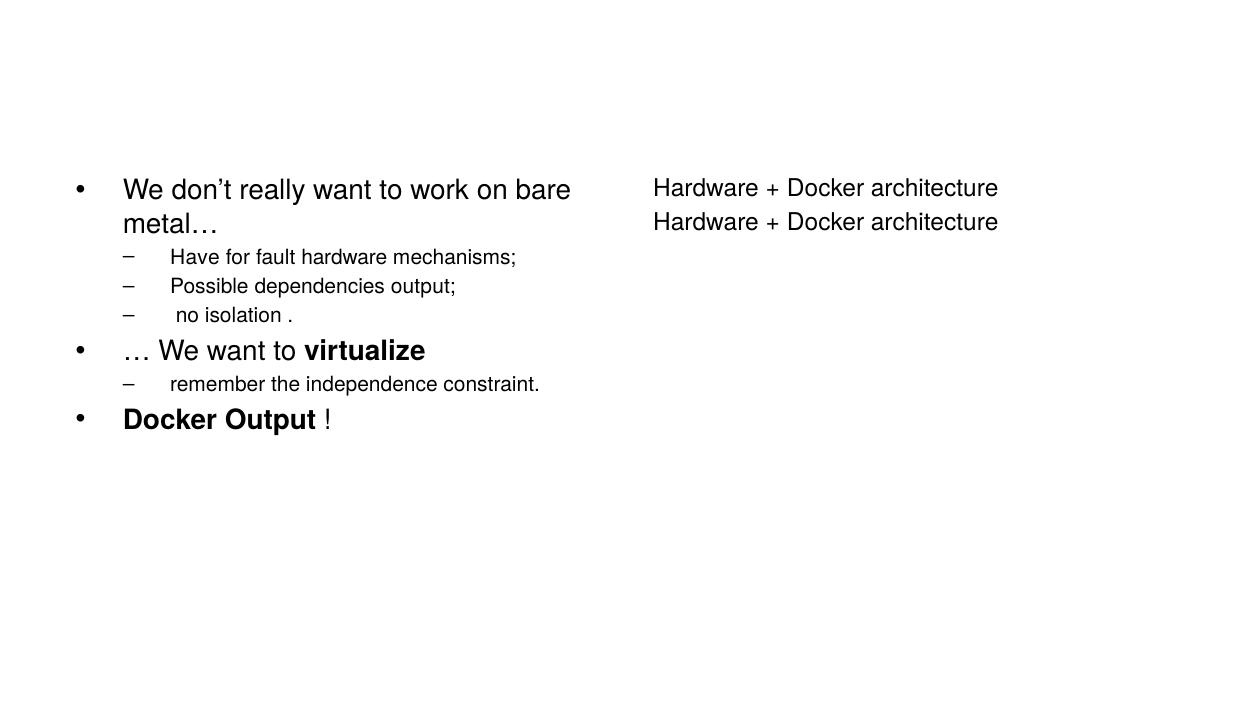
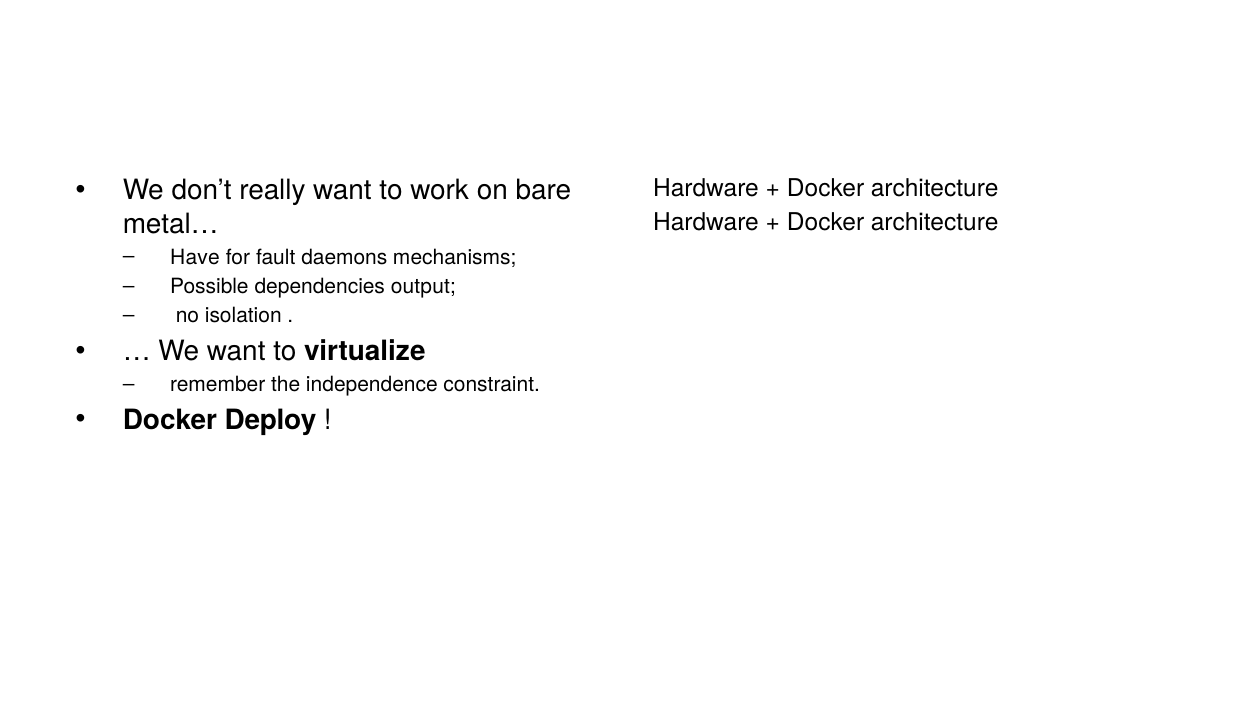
fault hardware: hardware -> daemons (344, 257)
Docker Output: Output -> Deploy (271, 420)
